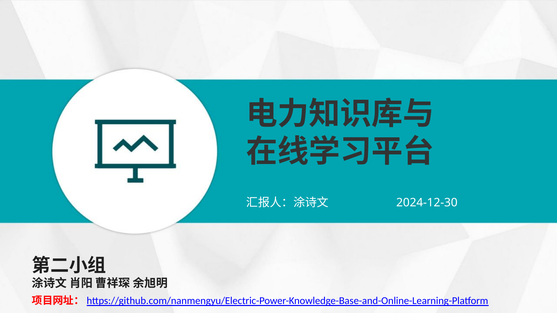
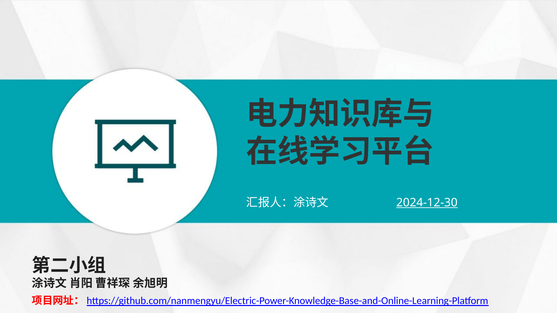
2024-12-30 underline: none -> present (427, 203)
